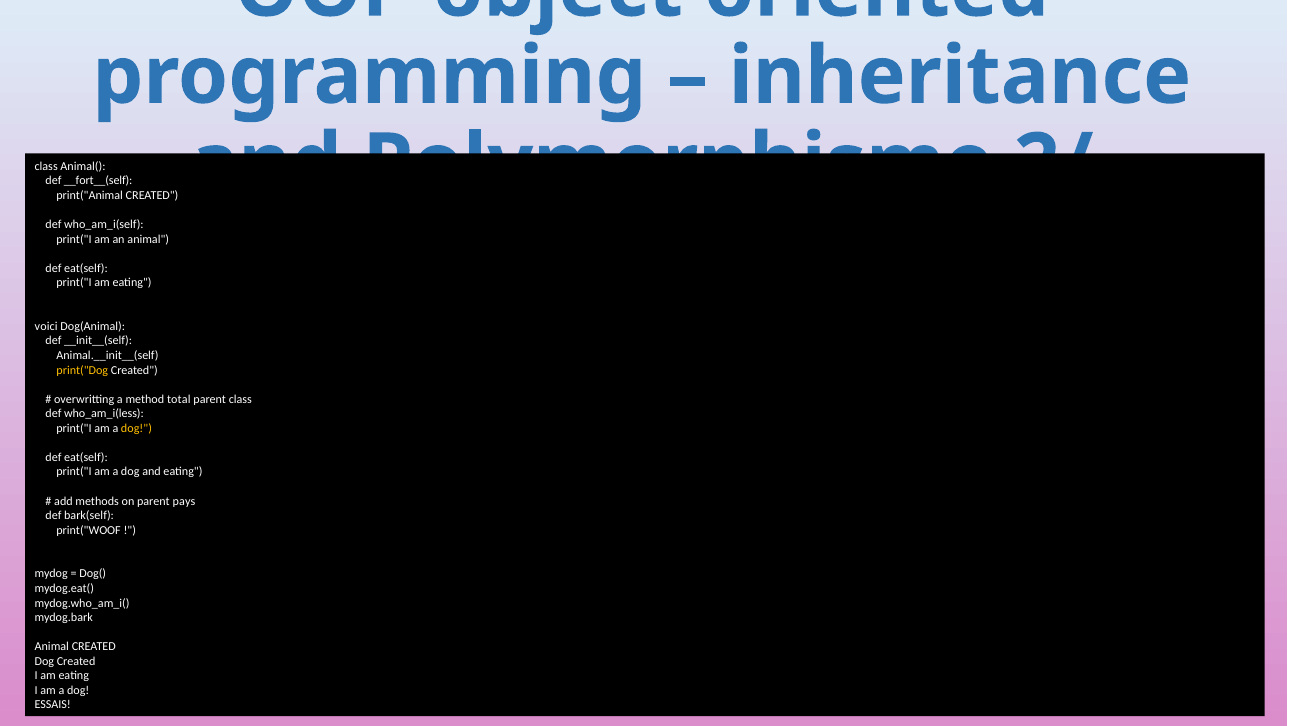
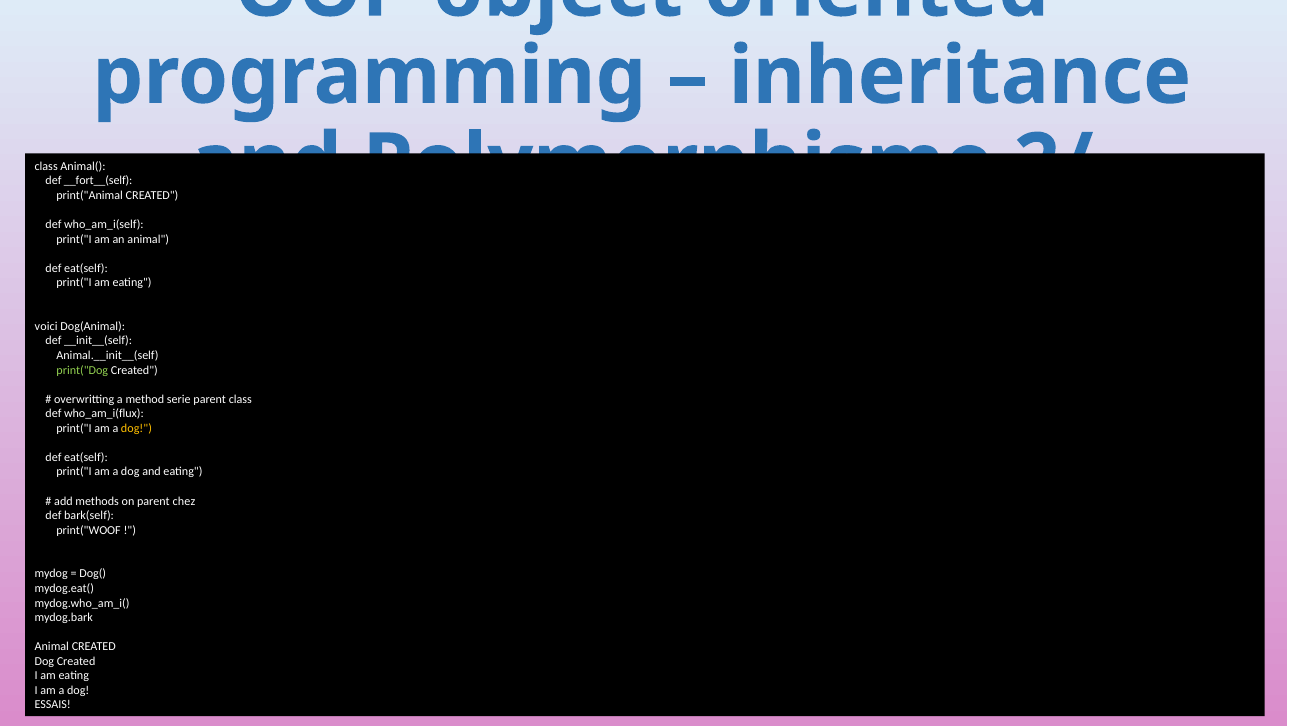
print("Dog colour: yellow -> light green (82, 370)
total: total -> serie (179, 399)
who_am_i(less: who_am_i(less -> who_am_i(flux (104, 414)
pays: pays -> chez (184, 501)
